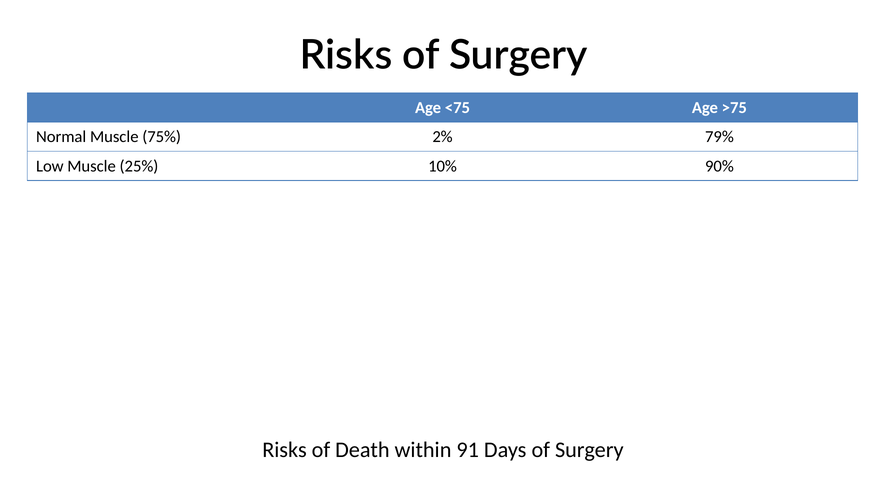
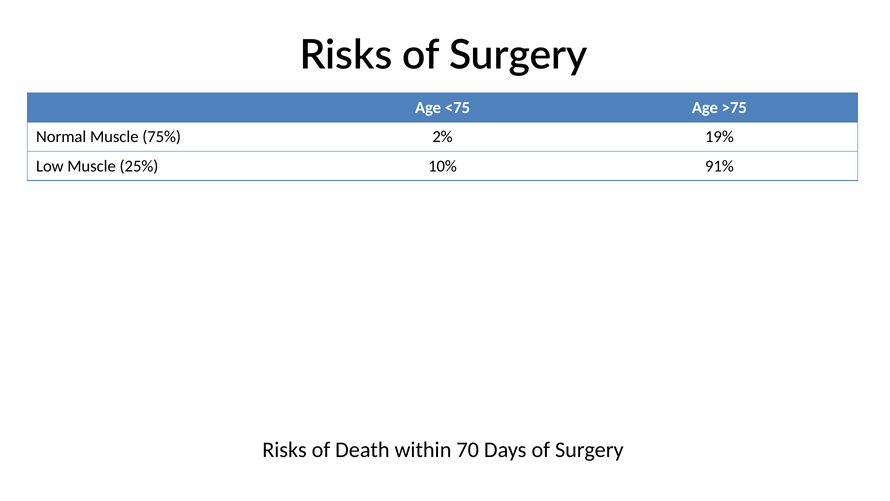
79%: 79% -> 19% (719, 137)
90%: 90% -> 91% (719, 166)
91: 91 -> 70 (468, 449)
